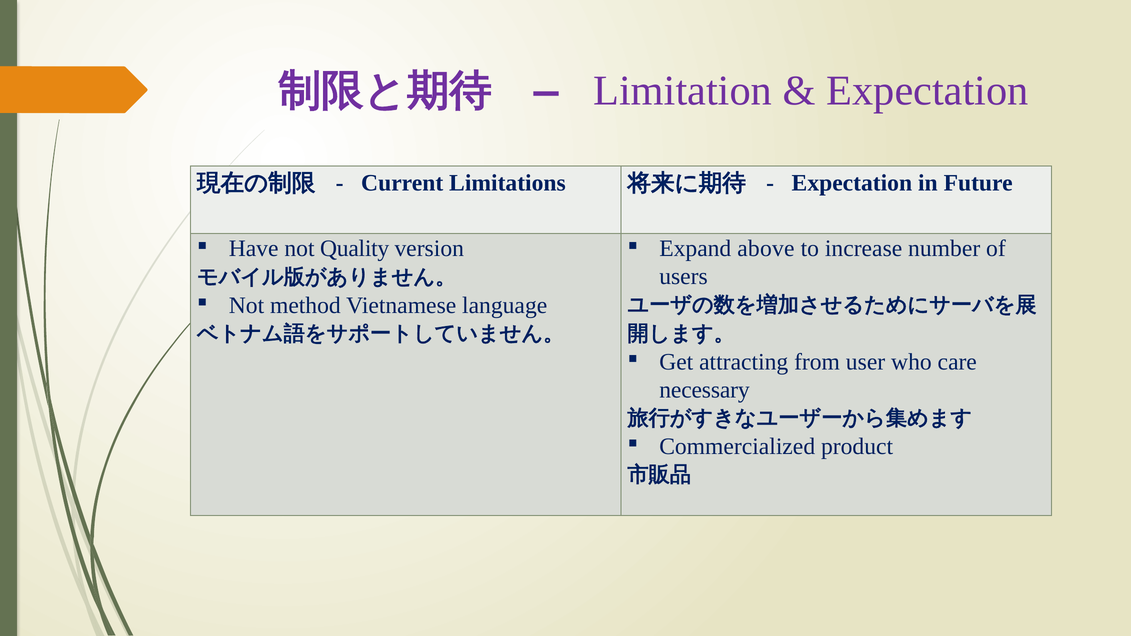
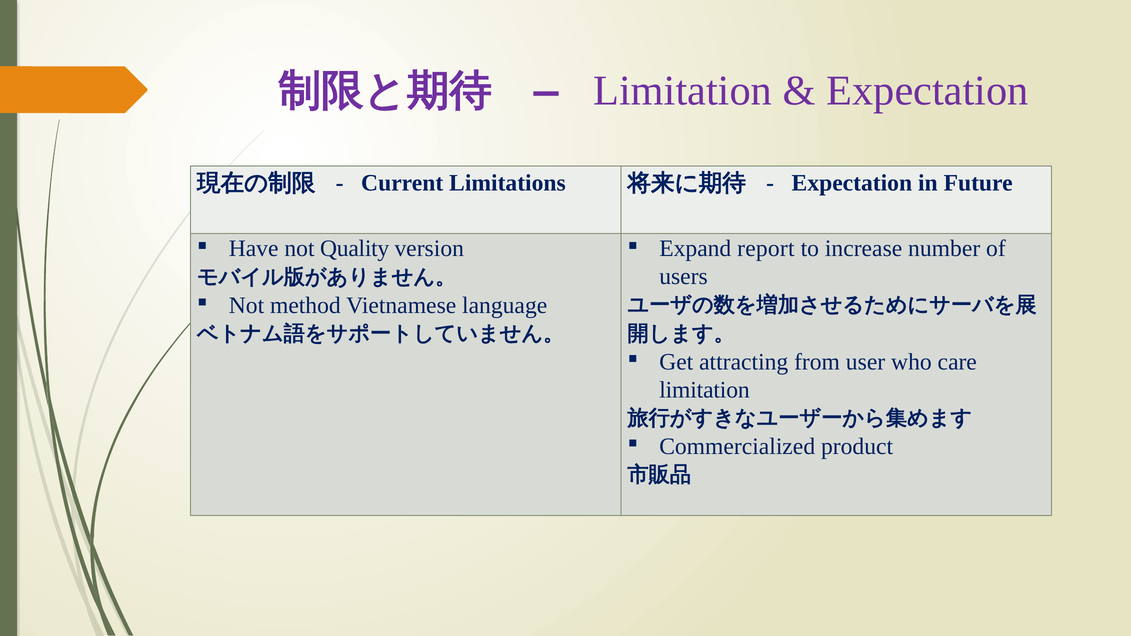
above: above -> report (766, 249)
necessary: necessary -> limitation (705, 390)
